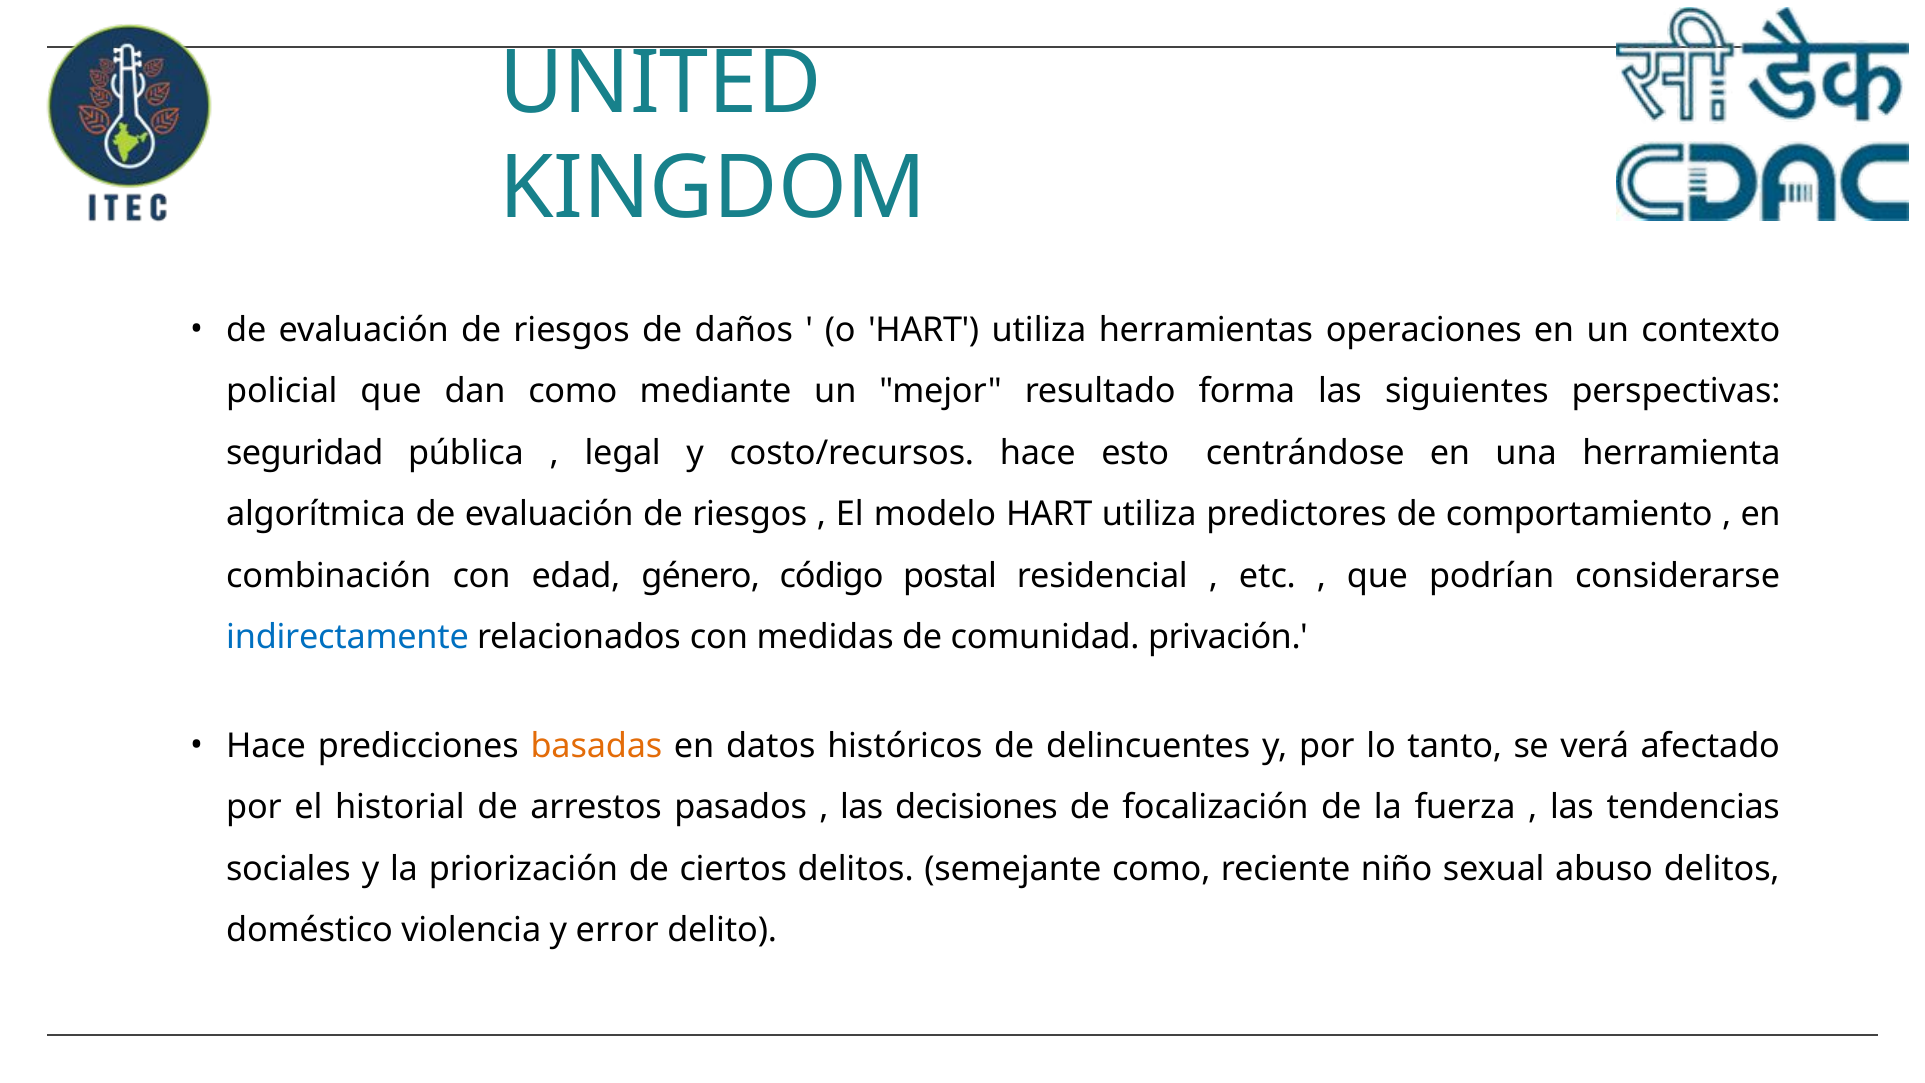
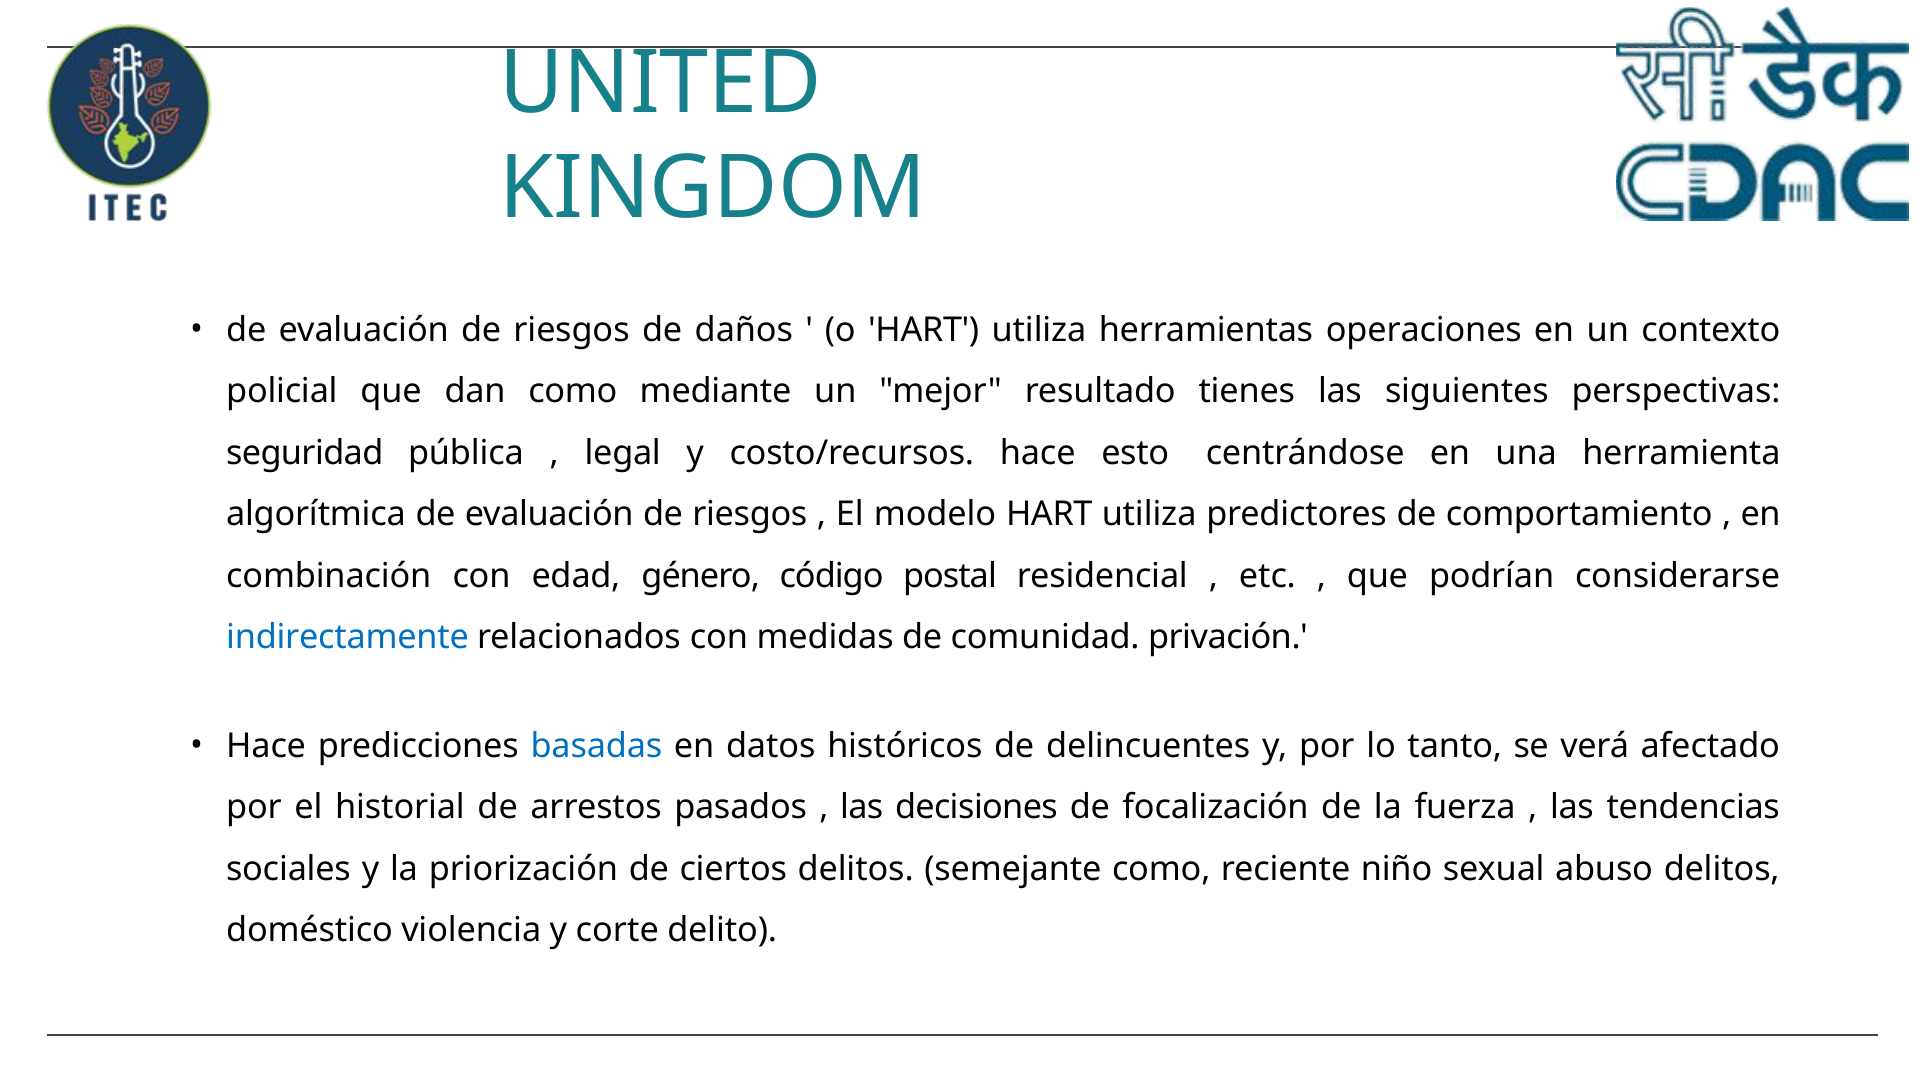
forma: forma -> tienes (1247, 392)
basadas colour: orange -> blue (596, 746)
error: error -> corte (617, 930)
